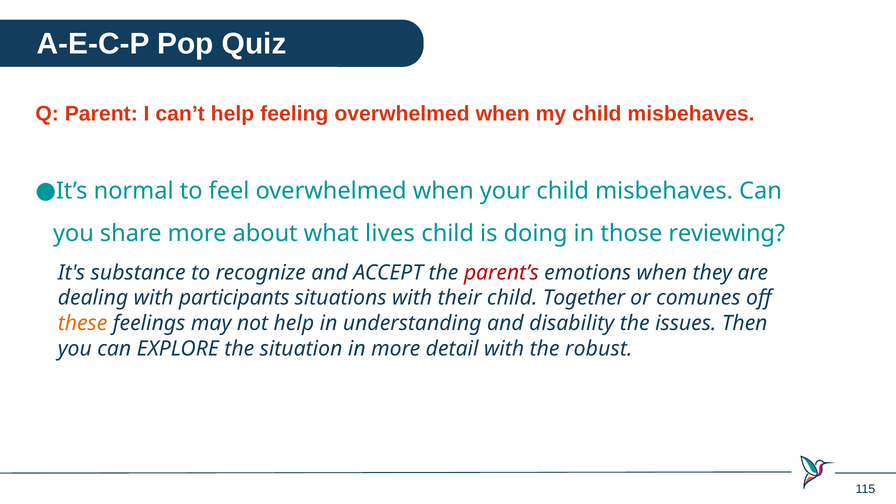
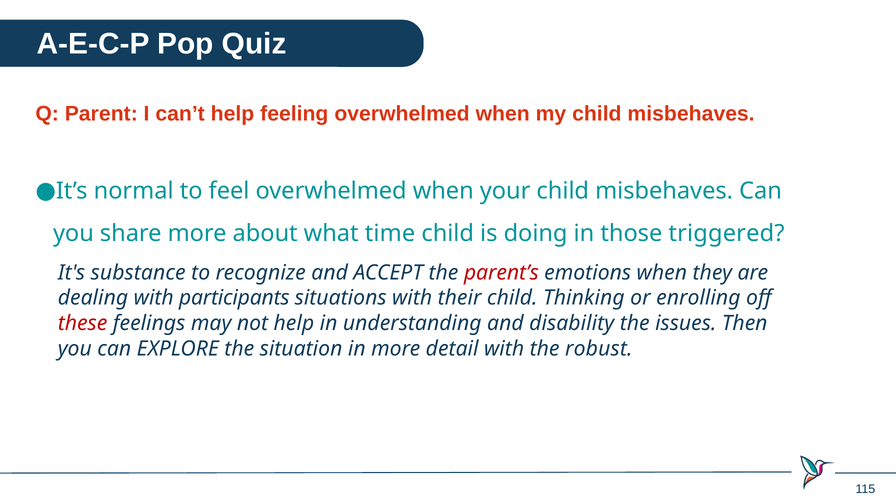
lives: lives -> time (390, 233)
reviewing: reviewing -> triggered (727, 233)
Together: Together -> Thinking (584, 298)
comunes: comunes -> enrolling (698, 298)
these colour: orange -> red (83, 323)
